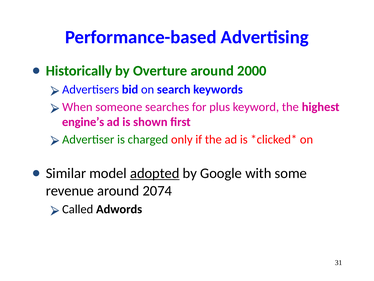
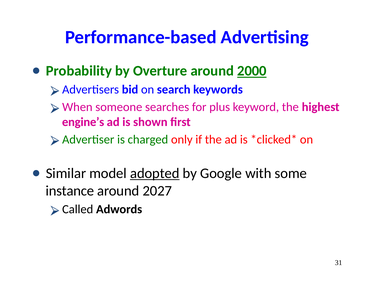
Historically: Historically -> Probability (79, 71)
2000 underline: none -> present (252, 71)
revenue: revenue -> instance (70, 190)
2074: 2074 -> 2027 (157, 190)
